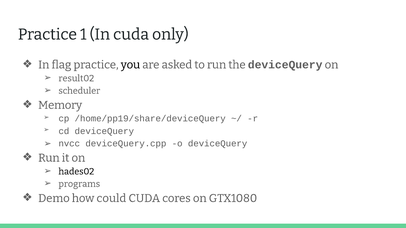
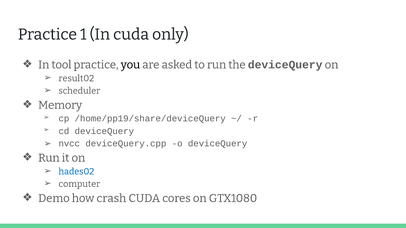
flag: flag -> tool (61, 65)
hades02 colour: black -> blue (76, 172)
programs: programs -> computer (79, 184)
could: could -> crash (111, 199)
